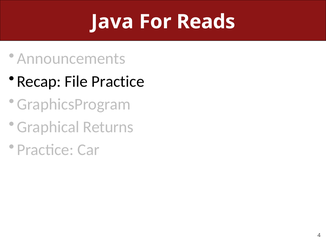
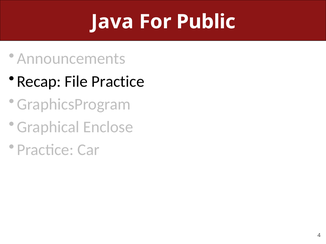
Reads: Reads -> Public (206, 22)
Returns: Returns -> Enclose (108, 127)
